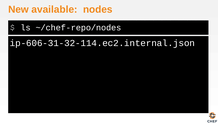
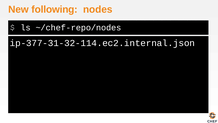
available: available -> following (55, 9)
ip-606-31-32-114.ec2.internal.json: ip-606-31-32-114.ec2.internal.json -> ip-377-31-32-114.ec2.internal.json (102, 43)
